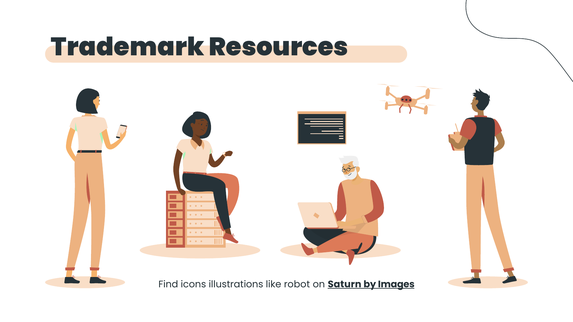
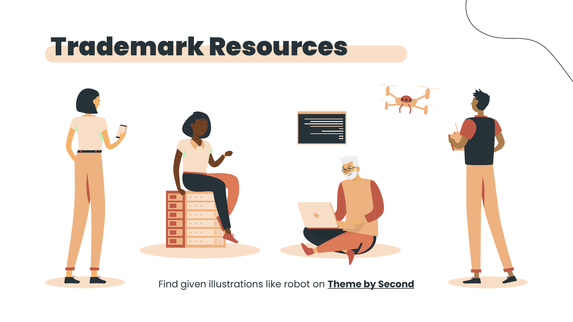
icons: icons -> given (193, 285)
Saturn: Saturn -> Theme (345, 285)
Images: Images -> Second (396, 285)
